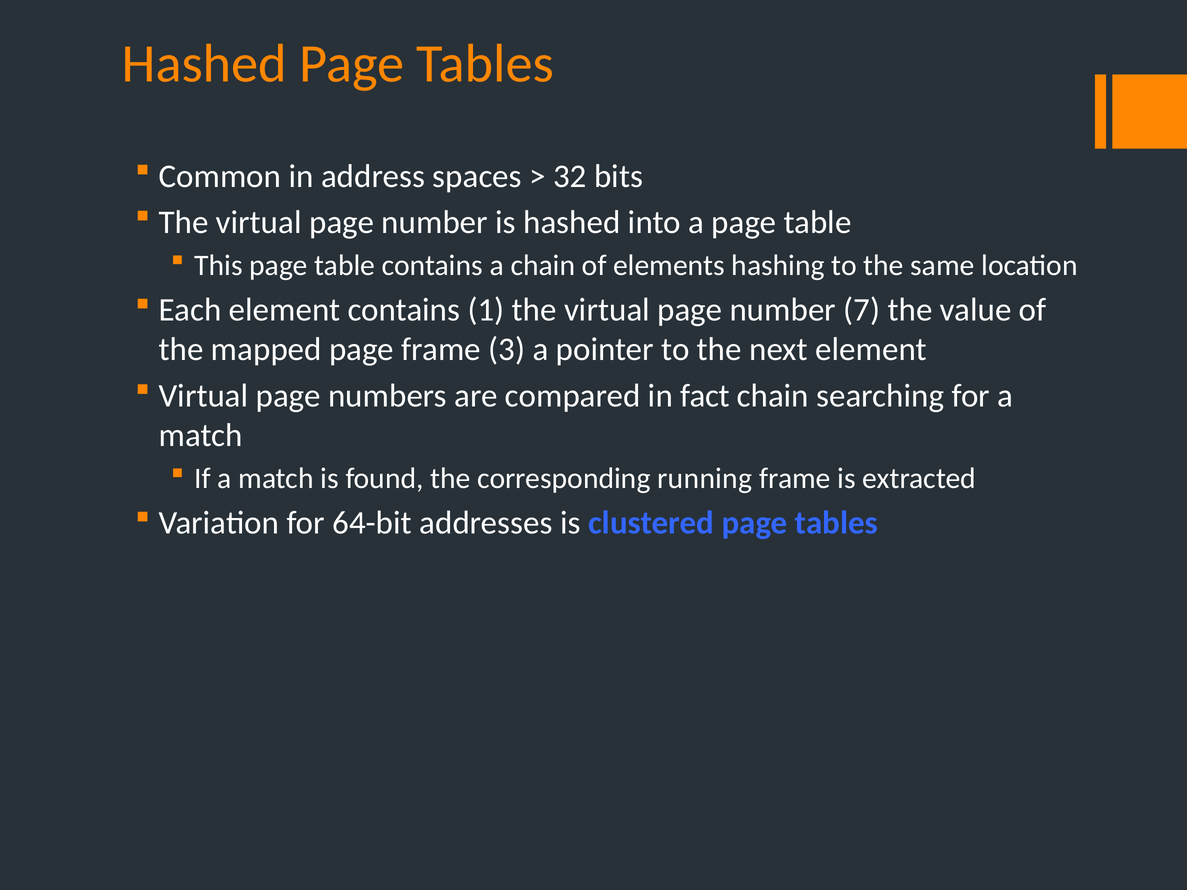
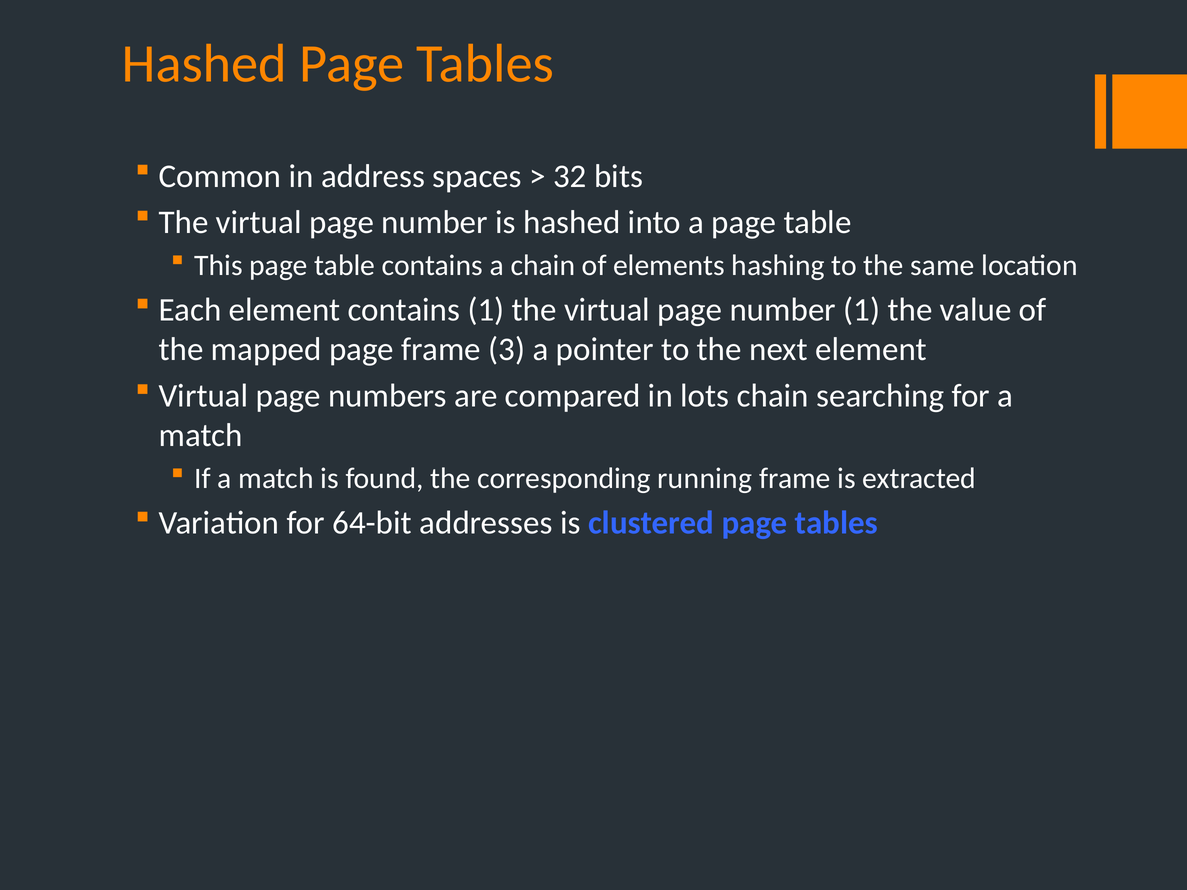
number 7: 7 -> 1 (862, 310)
fact: fact -> lots (705, 396)
